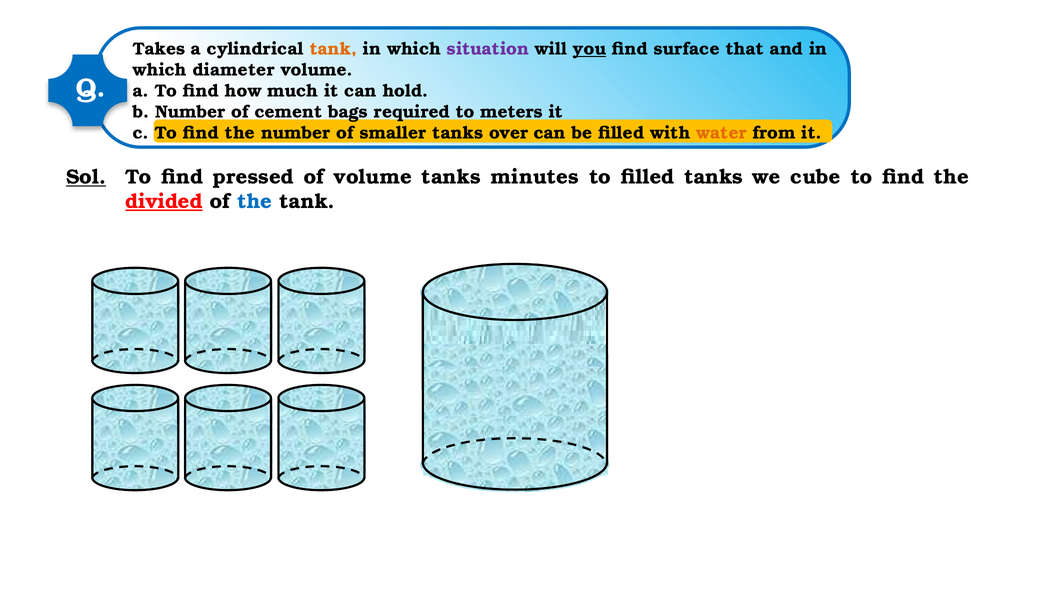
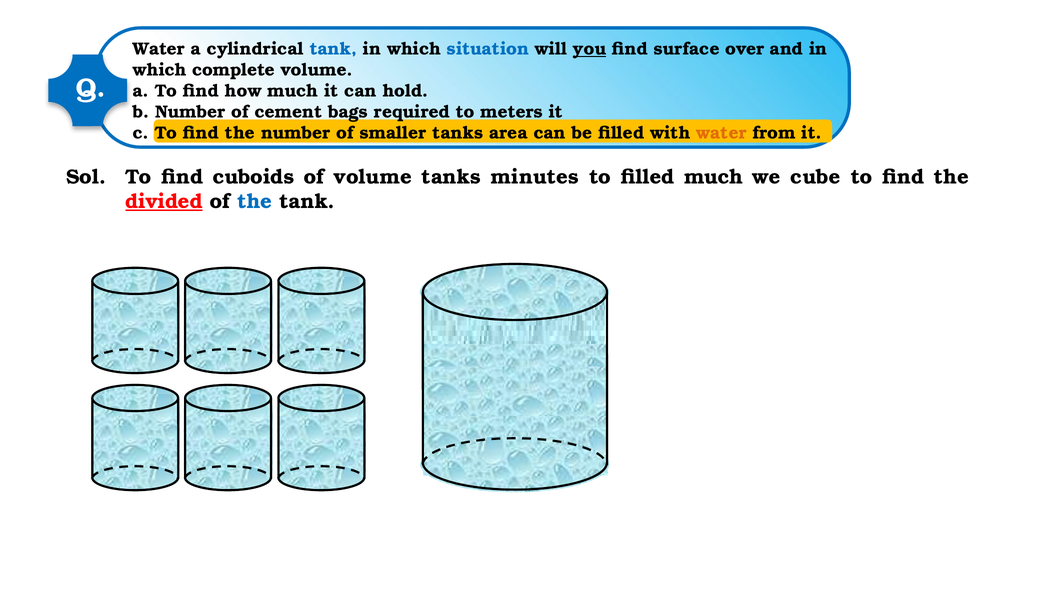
Takes: Takes -> Water (159, 49)
tank colour: orange -> blue (333, 49)
situation colour: purple -> blue (488, 49)
that: that -> over (745, 49)
diameter: diameter -> complete (234, 70)
over: over -> area (509, 133)
Sol underline: present -> none (86, 177)
pressed: pressed -> cuboids (253, 177)
filled tanks: tanks -> much (714, 177)
